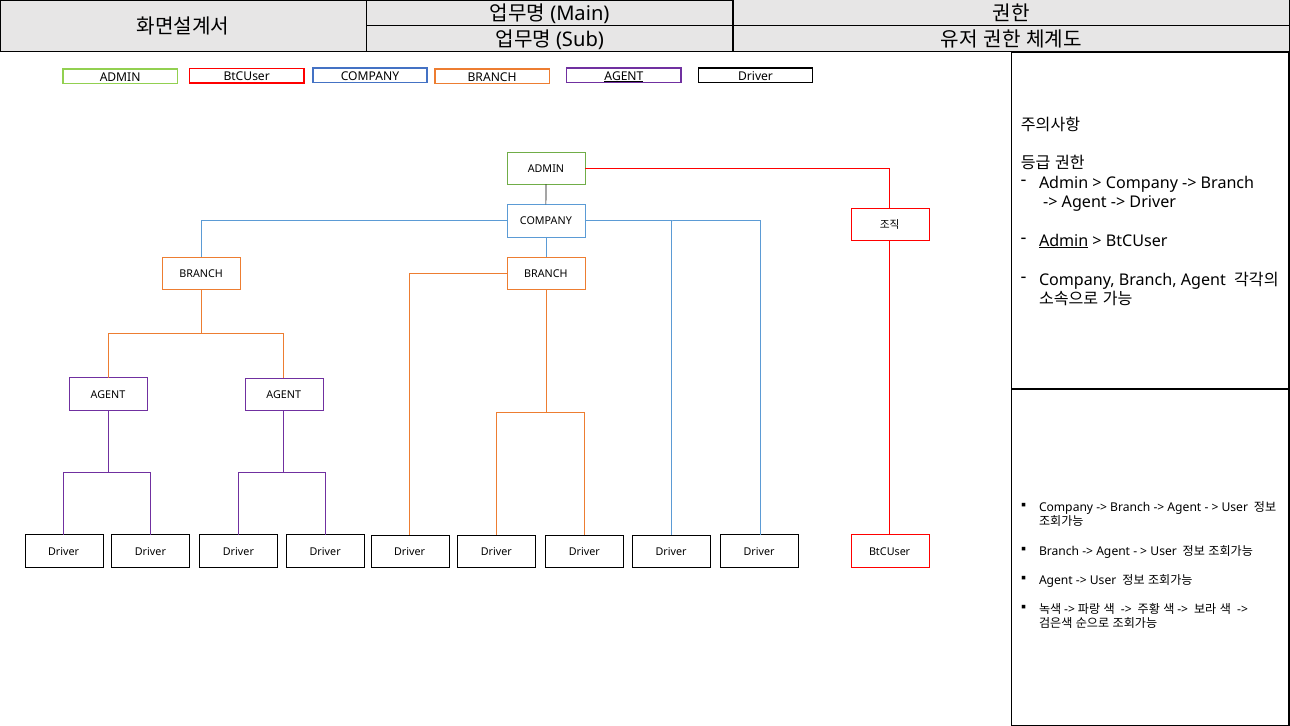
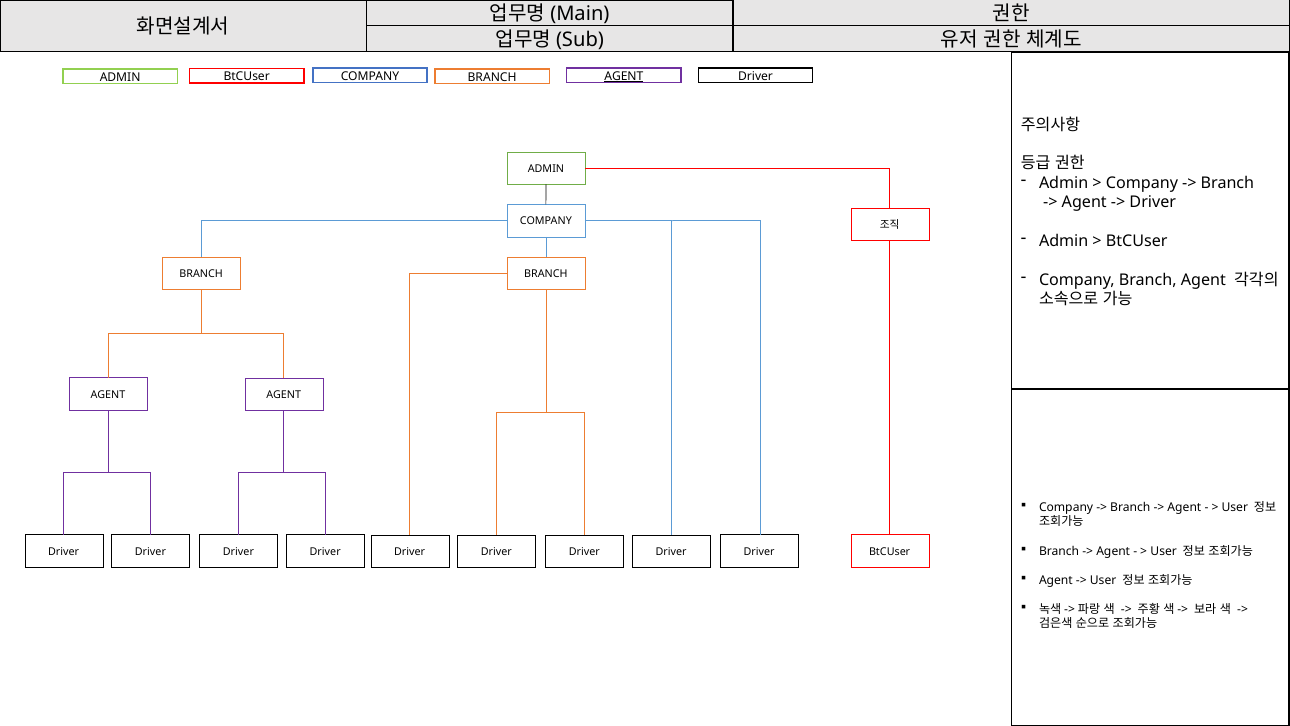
Admin underline: present -> none (1064, 241)
